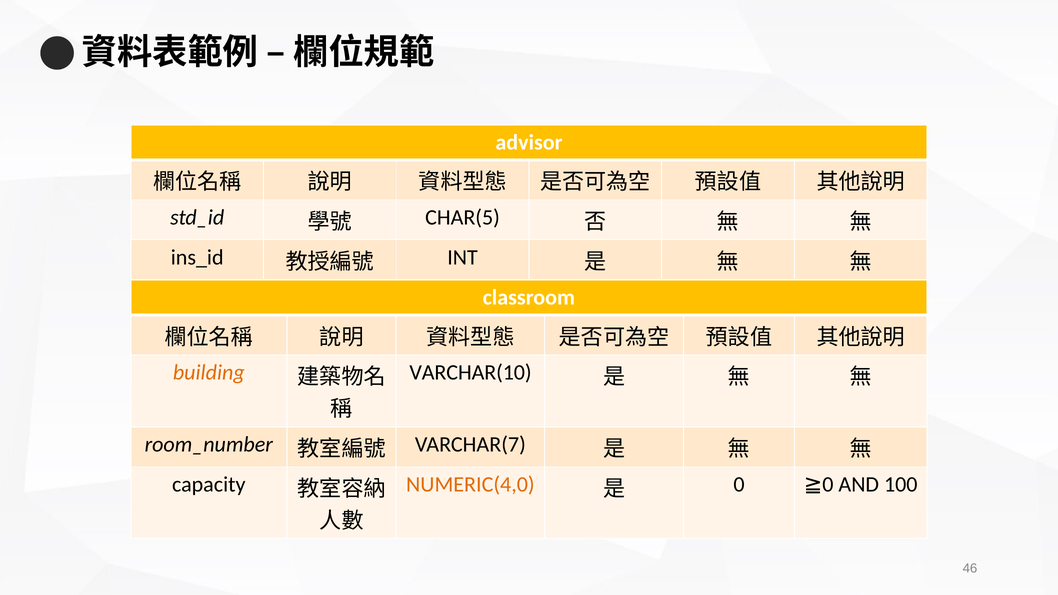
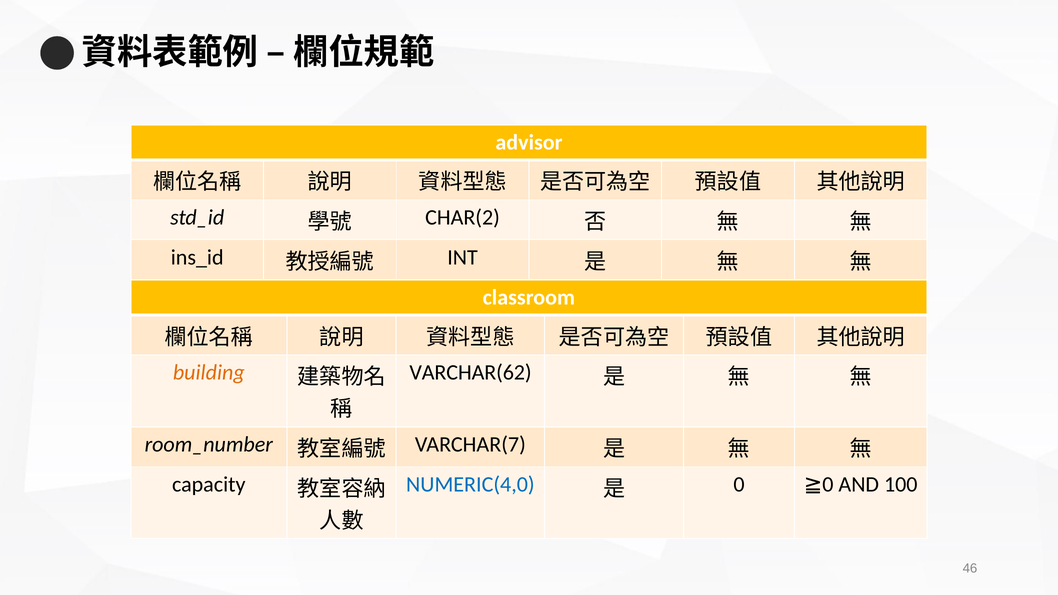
CHAR(5: CHAR(5 -> CHAR(2 (463, 217)
VARCHAR(10: VARCHAR(10 -> VARCHAR(62 (471, 373)
NUMERIC(4,0 colour: orange -> blue (470, 485)
